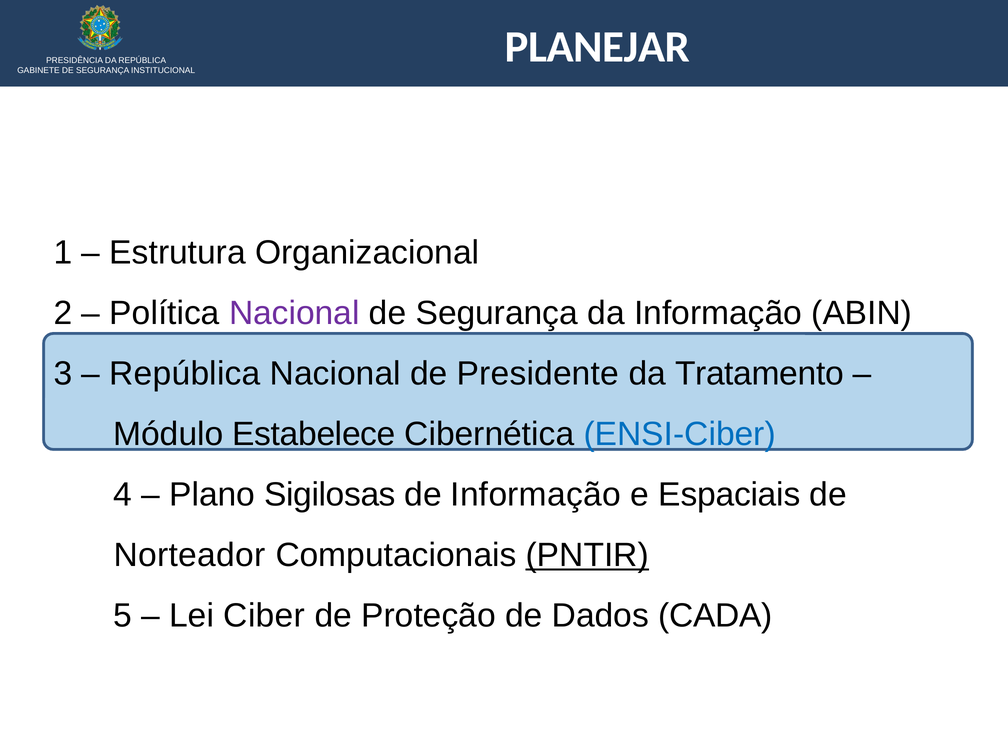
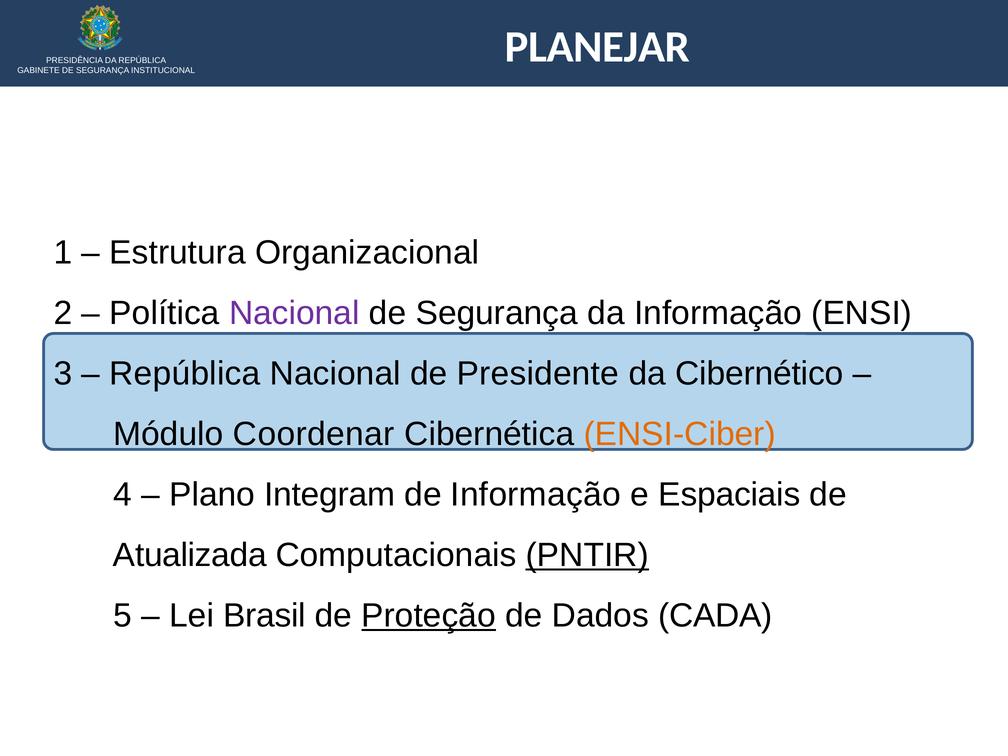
ABIN: ABIN -> ENSI (862, 313)
Tratamento: Tratamento -> Cibernético (759, 374)
Estabelece: Estabelece -> Coordenar (314, 434)
ENSI-Ciber colour: blue -> orange (680, 434)
Sigilosas: Sigilosas -> Integram (330, 495)
Norteador: Norteador -> Atualizada (190, 555)
Ciber: Ciber -> Brasil (265, 615)
Proteção underline: none -> present (429, 615)
